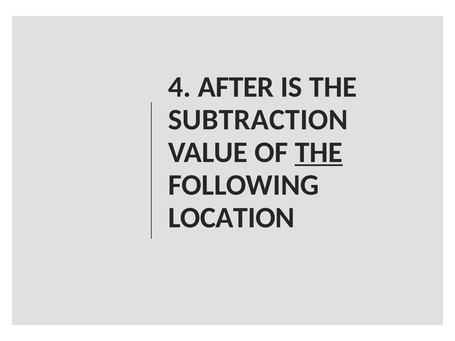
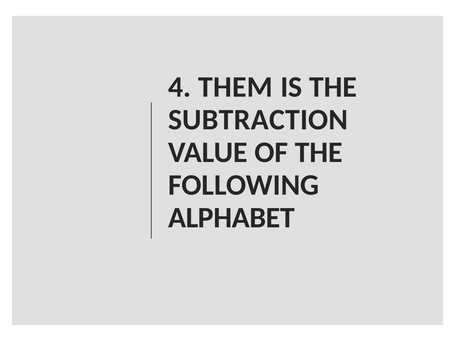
AFTER: AFTER -> THEM (236, 87)
THE underline: present -> none (319, 152)
LOCATION: LOCATION -> ALPHABET (231, 218)
